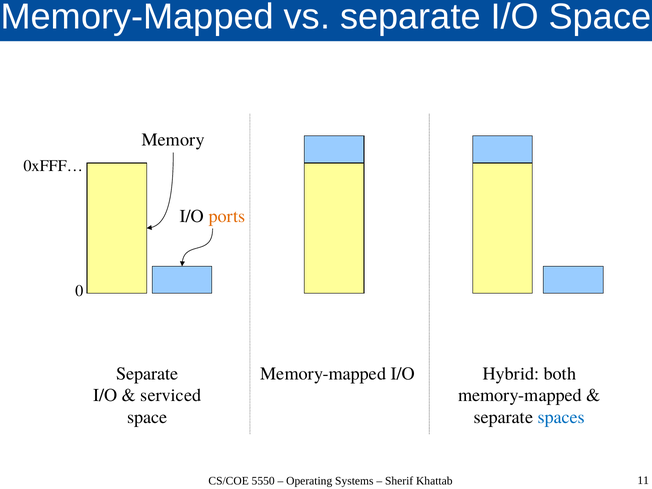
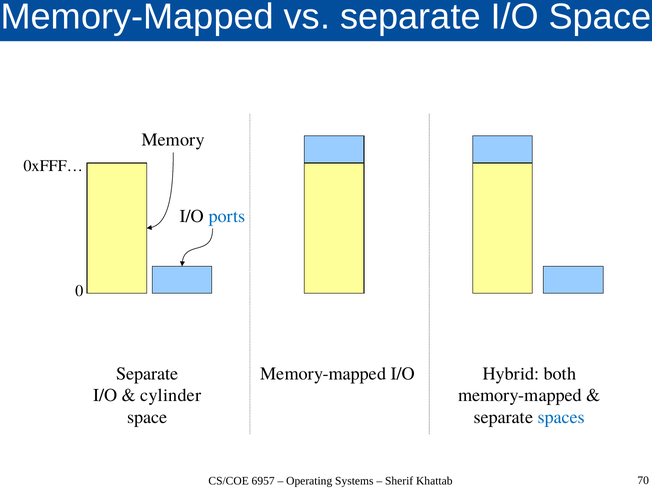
ports colour: orange -> blue (227, 216)
serviced: serviced -> cylinder (171, 395)
5550: 5550 -> 6957 (263, 481)
11: 11 -> 70 (643, 480)
